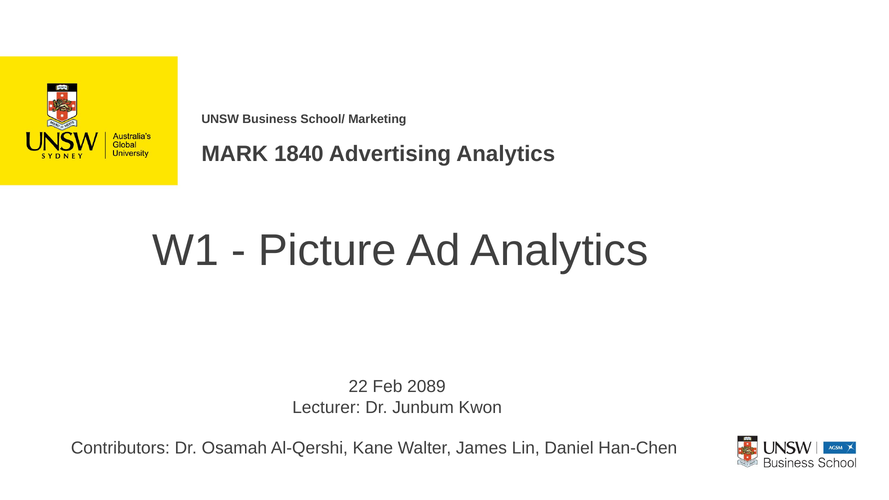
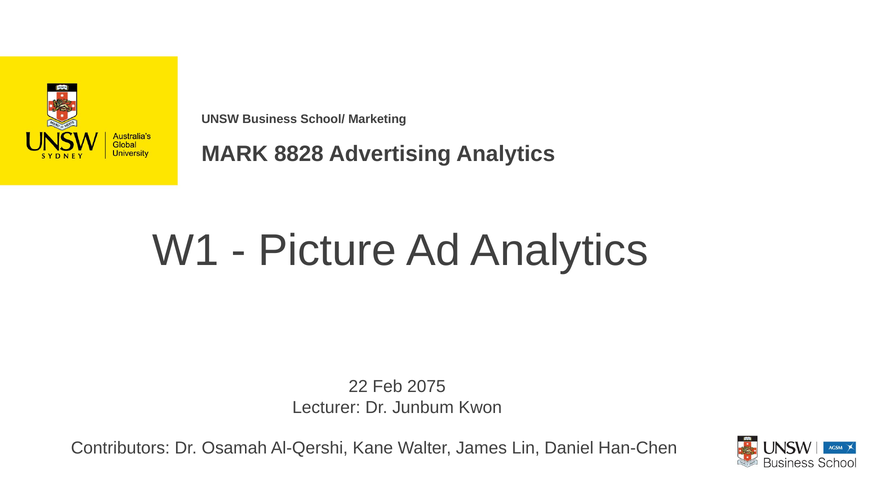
1840: 1840 -> 8828 (299, 154)
2089: 2089 -> 2075 (426, 387)
